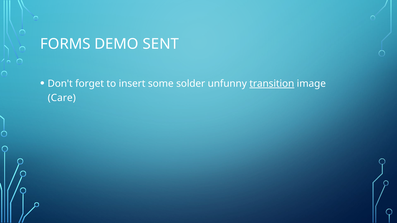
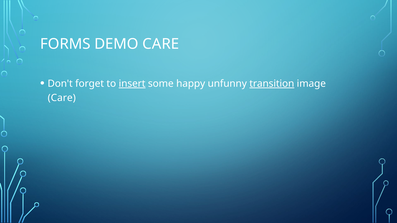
DEMO SENT: SENT -> CARE (161, 44)
insert underline: none -> present (132, 84)
solder: solder -> happy (191, 84)
